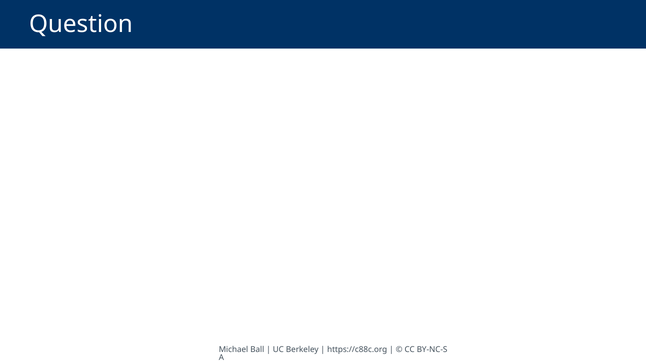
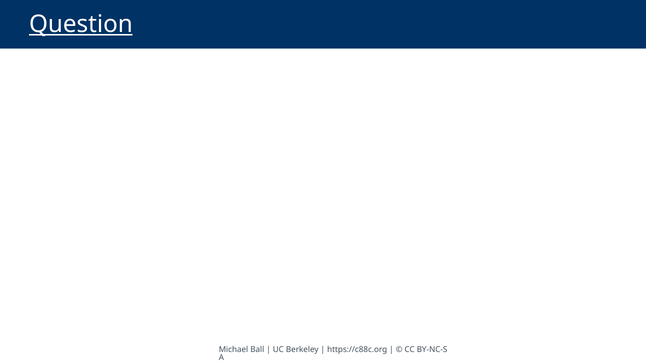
Question underline: none -> present (81, 24)
